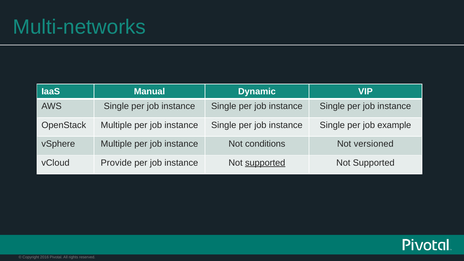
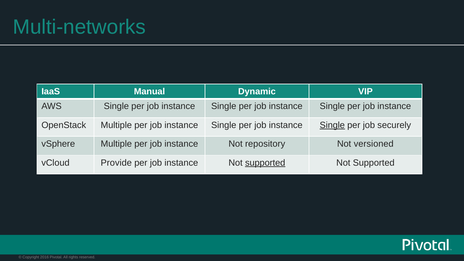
Single underline: none -> present (332, 125)
example: example -> securely (394, 125)
conditions: conditions -> repository (265, 144)
